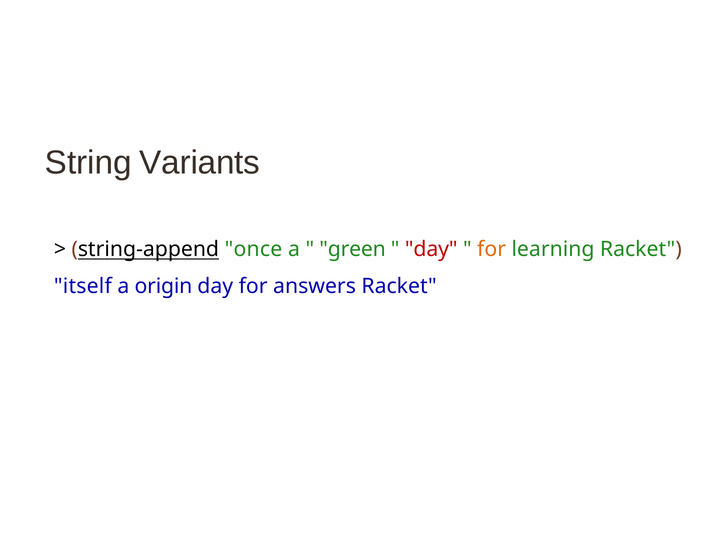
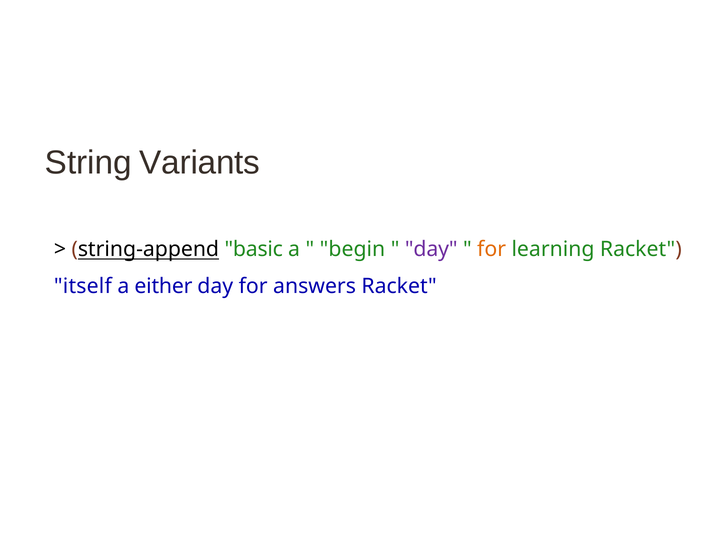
once: once -> basic (254, 249)
green: green -> begin (352, 249)
day colour: red -> purple (431, 249)
origin: origin -> either (163, 286)
